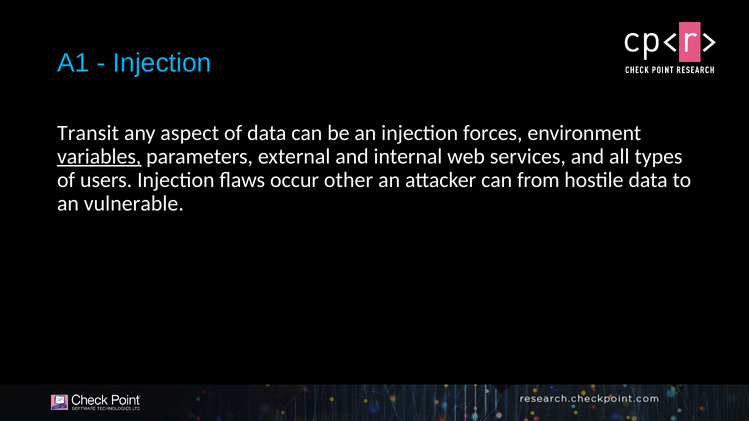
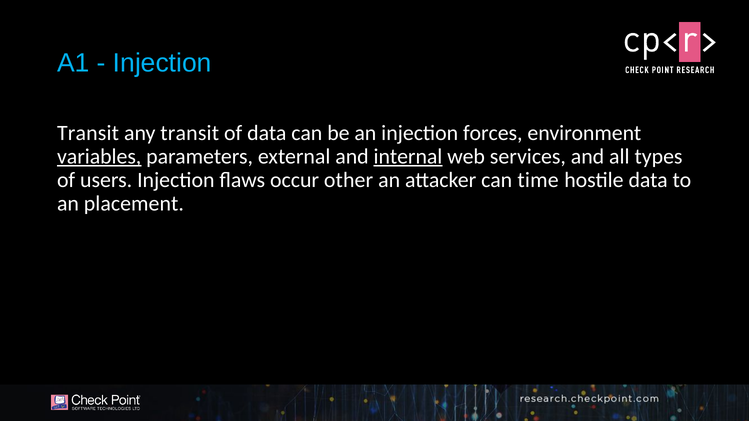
any aspect: aspect -> transit (190, 133)
internal underline: none -> present (408, 157)
from: from -> time (538, 180)
vulnerable: vulnerable -> placement (134, 204)
